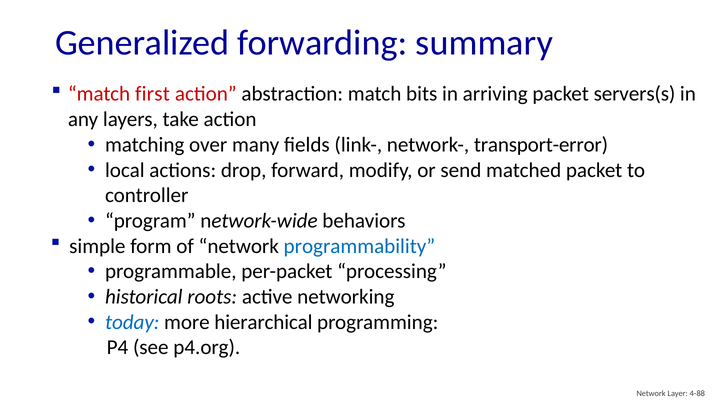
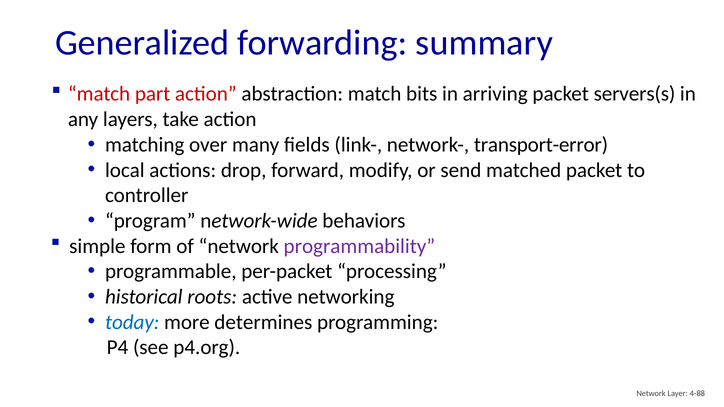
first: first -> part (153, 94)
programmability colour: blue -> purple (359, 246)
hierarchical: hierarchical -> determines (263, 322)
